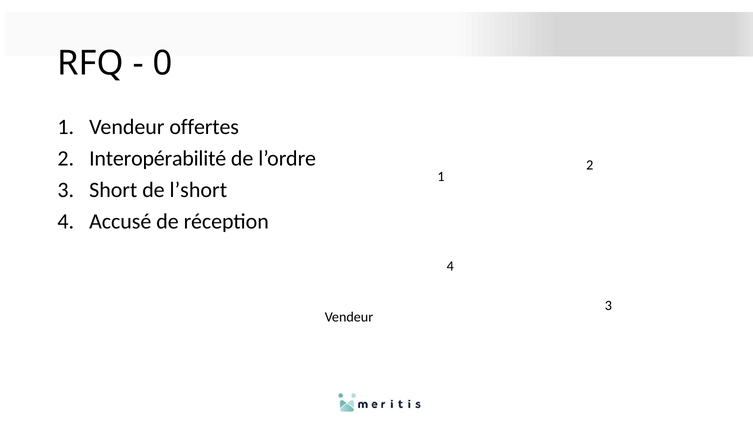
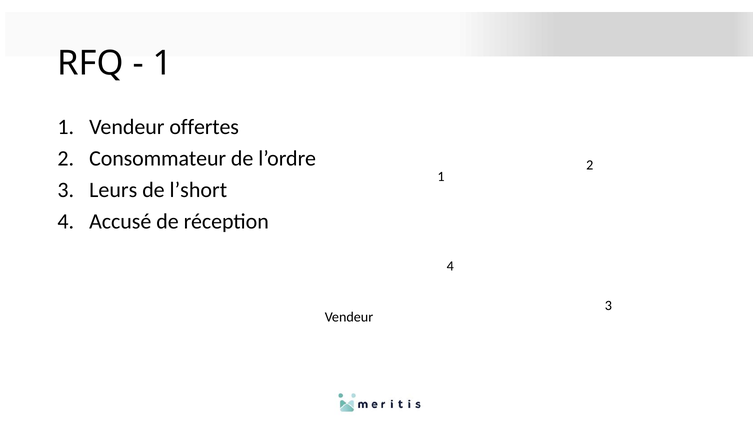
0: 0 -> 1 (163, 63)
Interopérabilité: Interopérabilité -> Consommateur (158, 159)
Short: Short -> Leurs (113, 190)
